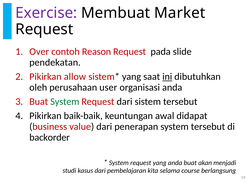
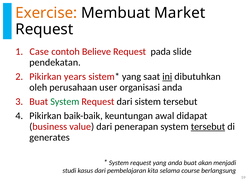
Exercise colour: purple -> orange (46, 13)
Over: Over -> Case (39, 52)
Reason: Reason -> Believe (96, 52)
allow: allow -> years (75, 77)
tersebut underline: none -> present (208, 127)
backorder: backorder -> generates (50, 137)
